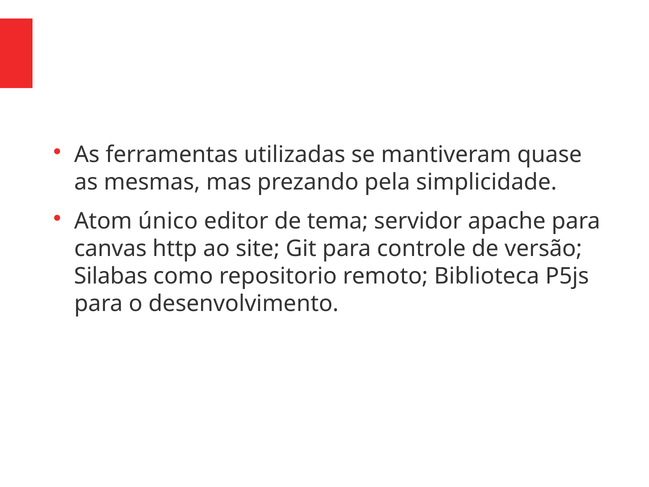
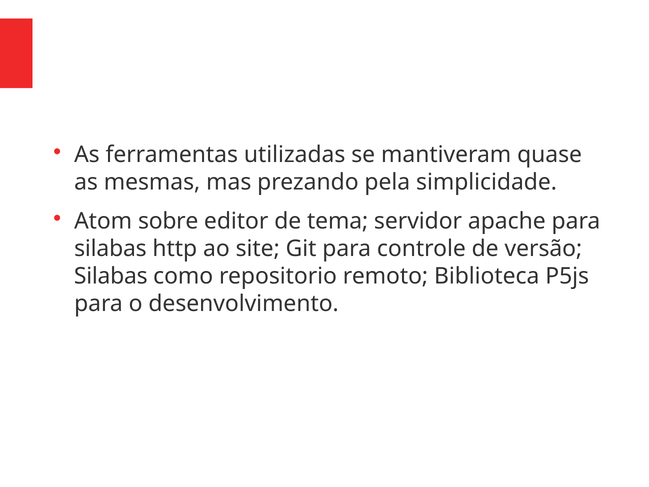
único: único -> sobre (168, 221)
canvas: canvas -> silabas (110, 248)
